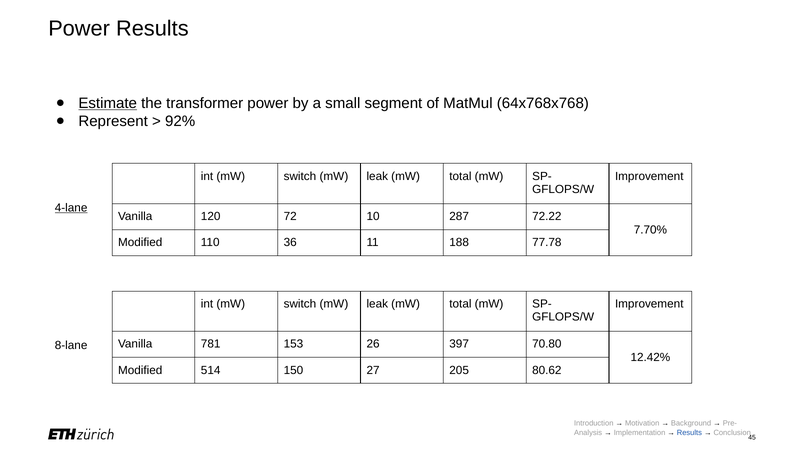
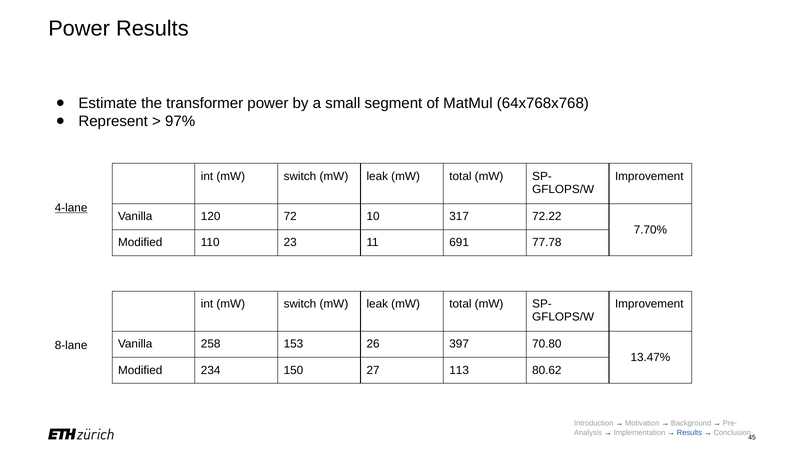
Estimate underline: present -> none (108, 103)
92%: 92% -> 97% (180, 121)
287: 287 -> 317 (459, 216)
36: 36 -> 23 (290, 243)
188: 188 -> 691 (459, 243)
781: 781 -> 258 (211, 344)
12.42%: 12.42% -> 13.47% (650, 358)
514: 514 -> 234 (211, 370)
205: 205 -> 113 (459, 370)
